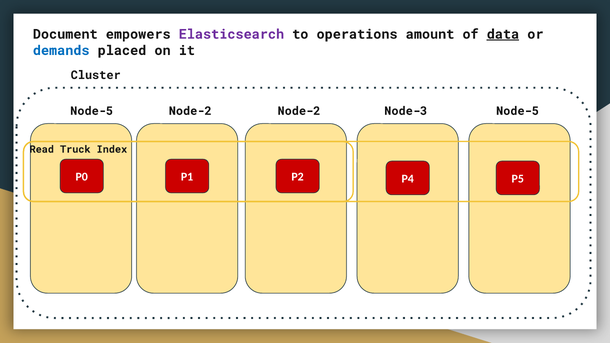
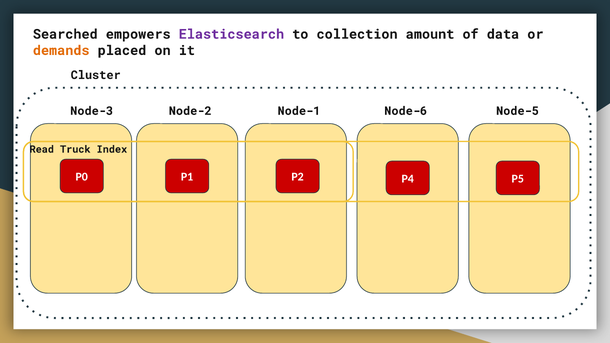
Document: Document -> Searched (65, 34)
operations: operations -> collection (357, 34)
data underline: present -> none (503, 34)
demands colour: blue -> orange (61, 50)
Node-5: Node-5 -> Node-3 (92, 111)
Node-2 Node-2: Node-2 -> Node-1 (299, 111)
Node-3: Node-3 -> Node-6 (406, 111)
